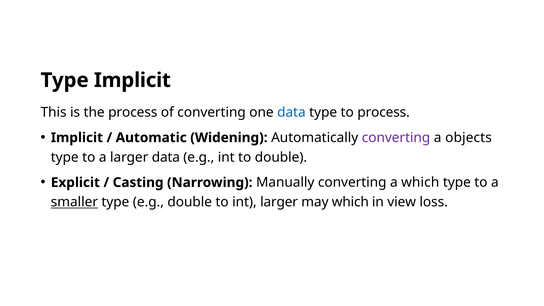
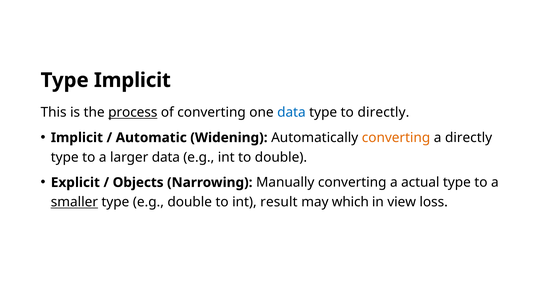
process underline: none -> present (133, 112)
to process: process -> directly (383, 112)
converting colour: purple -> orange (396, 138)
a objects: objects -> directly (469, 138)
Casting: Casting -> Objects (138, 182)
a which: which -> actual (420, 182)
int larger: larger -> result (279, 202)
